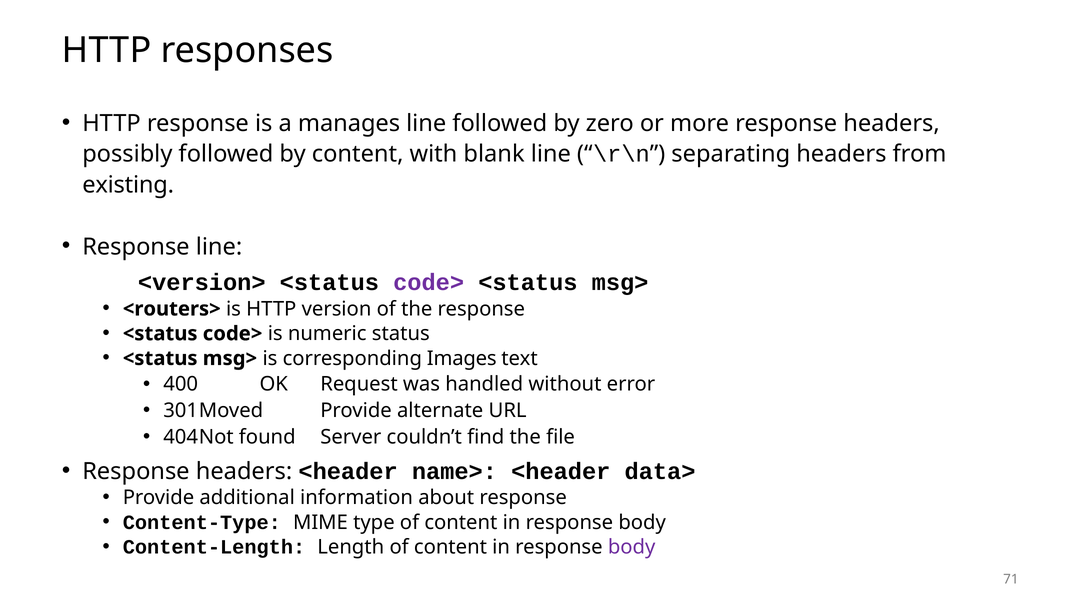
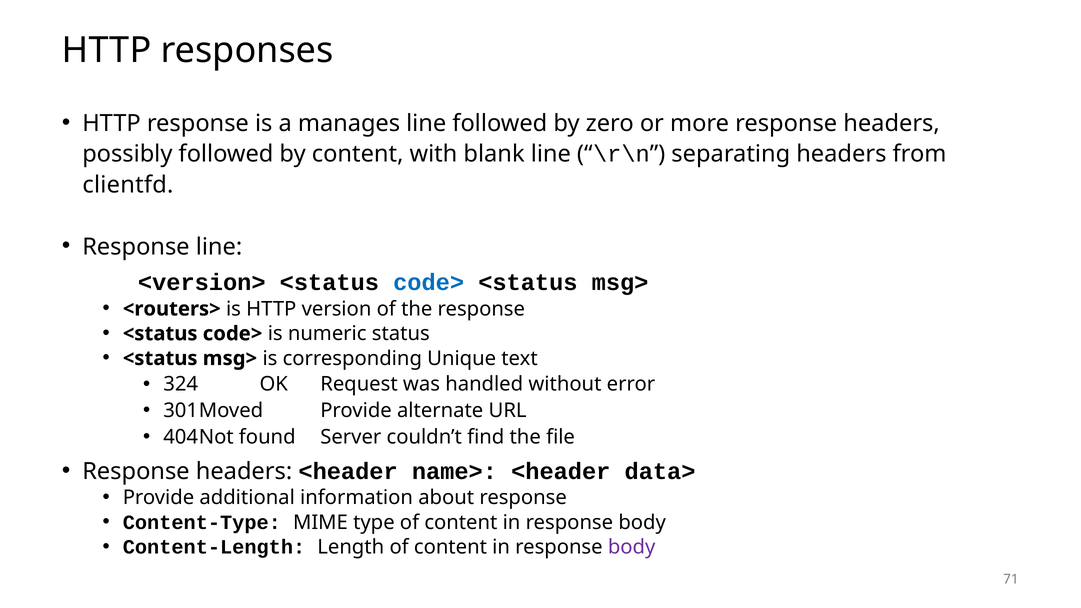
existing: existing -> clientfd (128, 185)
code> colour: purple -> blue (429, 283)
Images: Images -> Unique (462, 358)
400: 400 -> 324 (181, 384)
